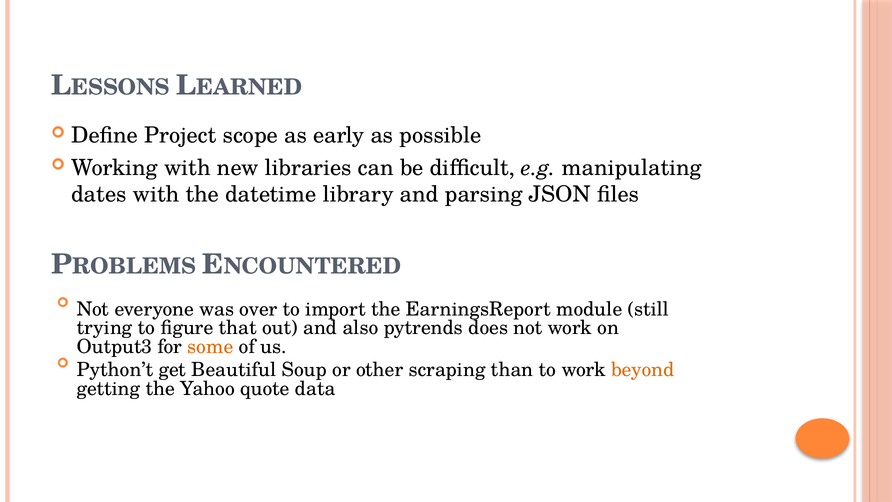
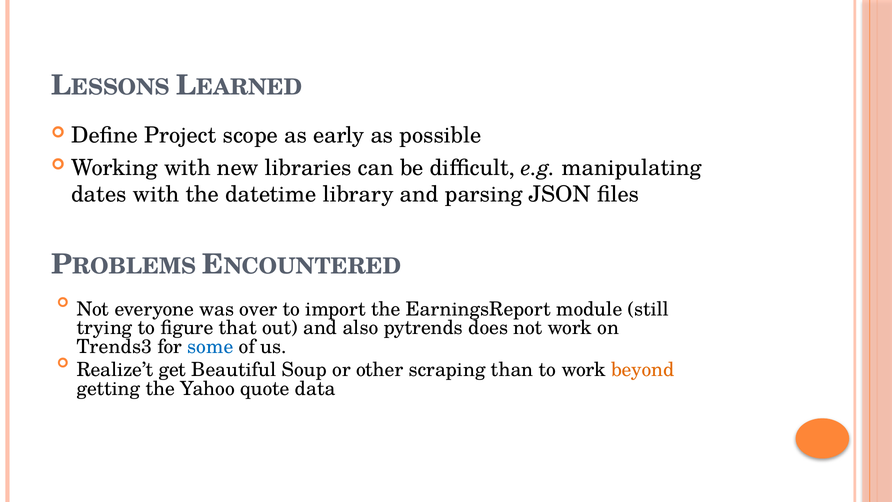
Output3: Output3 -> Trends3 (114, 346)
some colour: orange -> blue (210, 346)
Python’t: Python’t -> Realize’t (115, 370)
